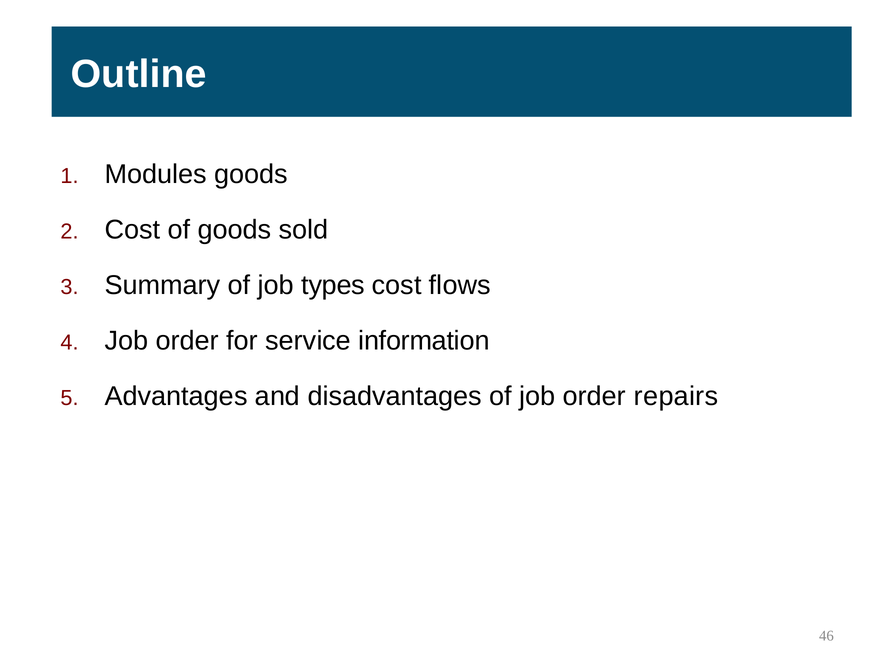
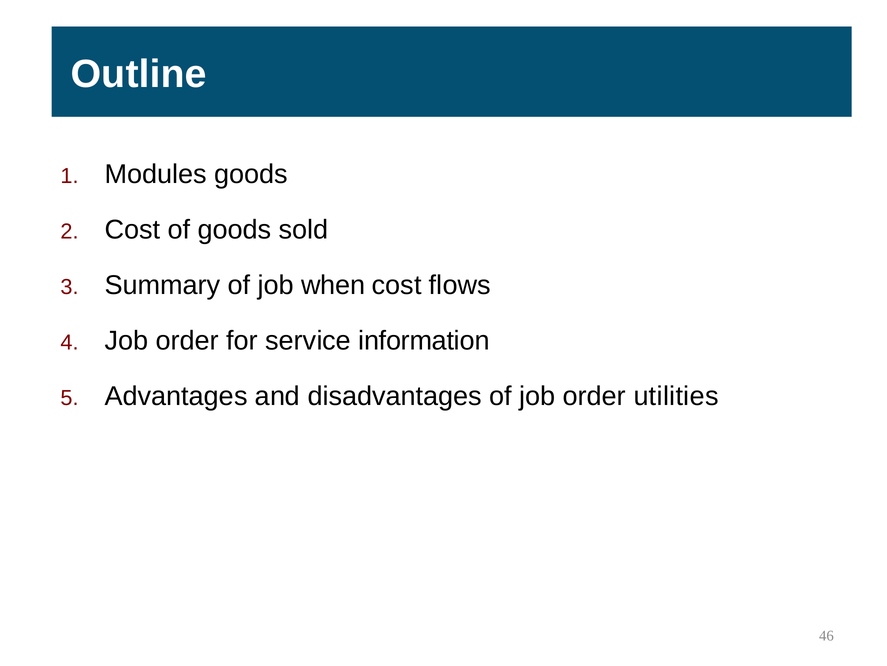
types: types -> when (333, 285)
repairs: repairs -> utilities (676, 396)
